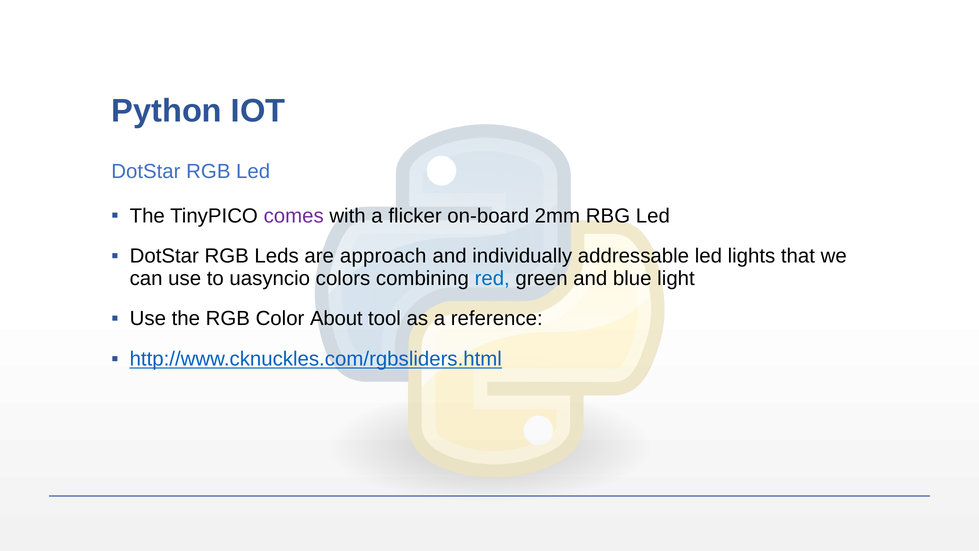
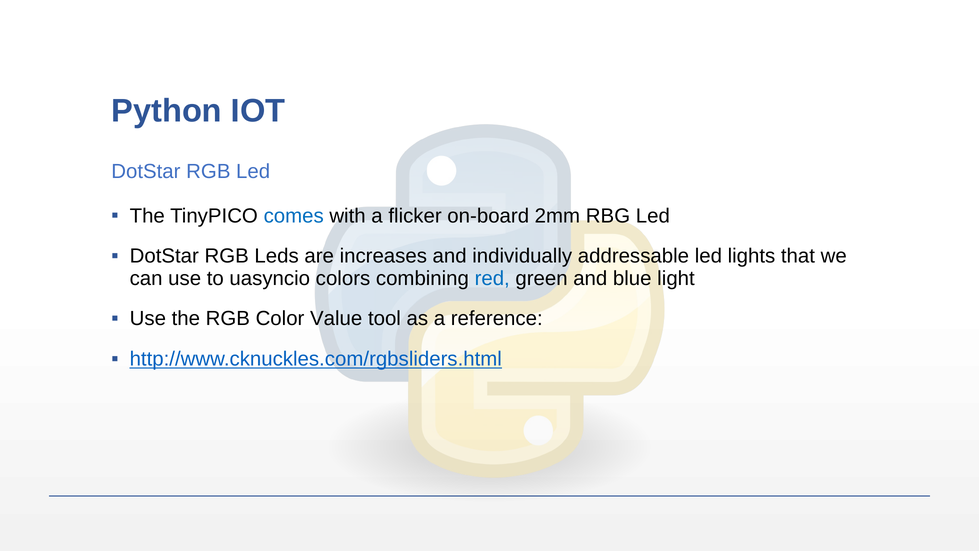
comes colour: purple -> blue (294, 216)
approach: approach -> increases (383, 256)
About: About -> Value (336, 319)
